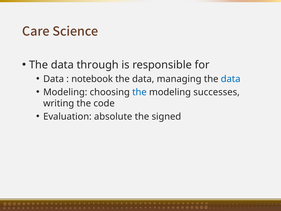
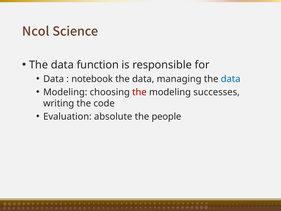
Care: Care -> Ncol (36, 32)
through: through -> function (98, 65)
the colour: blue -> red (139, 92)
signed: signed -> people (166, 116)
